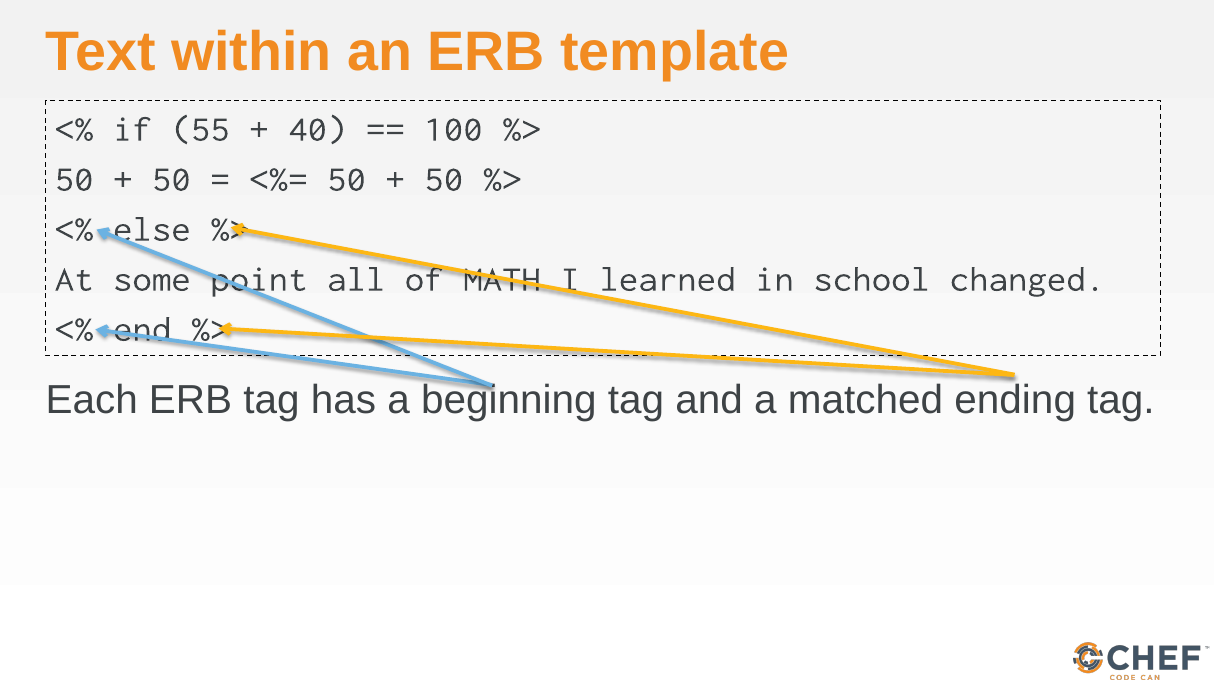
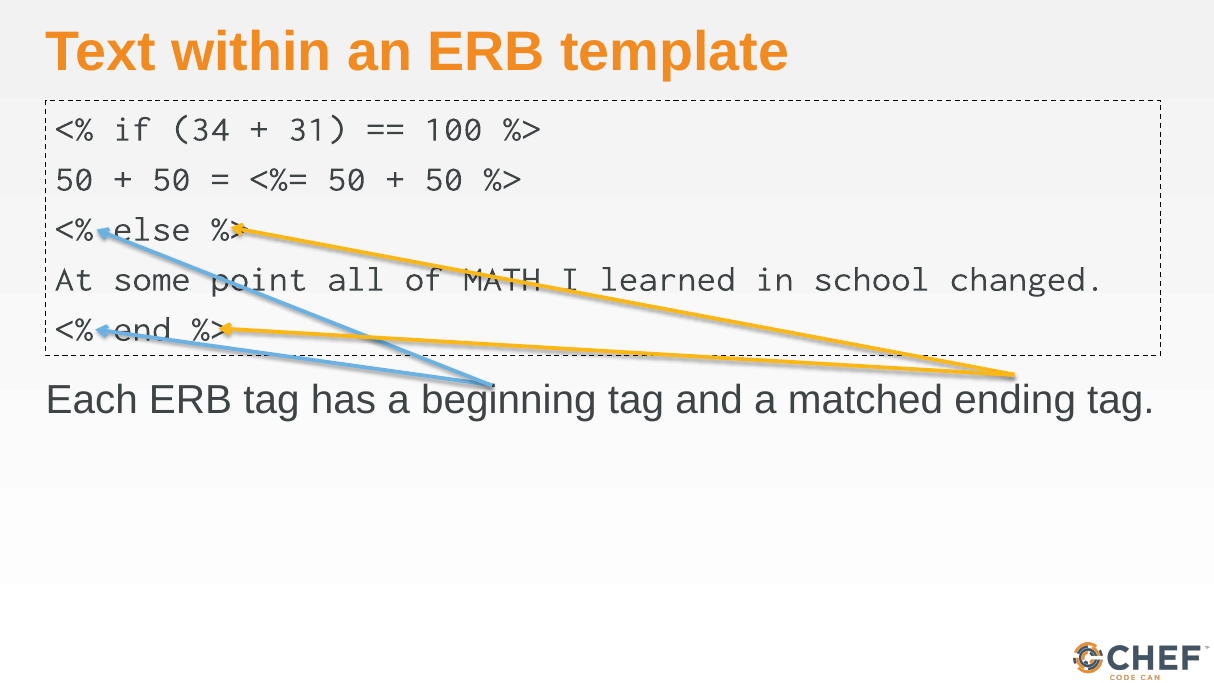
55: 55 -> 34 (201, 129)
40: 40 -> 31 (317, 129)
